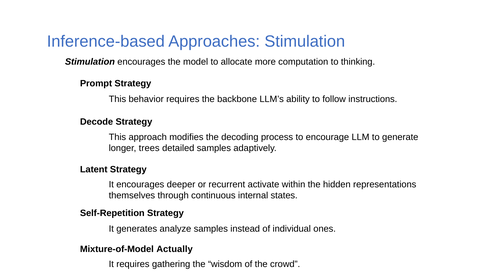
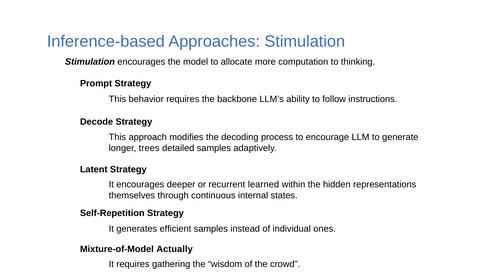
activate: activate -> learned (263, 184)
analyze: analyze -> efficient (175, 229)
